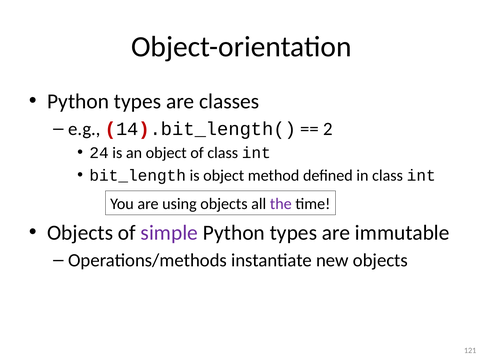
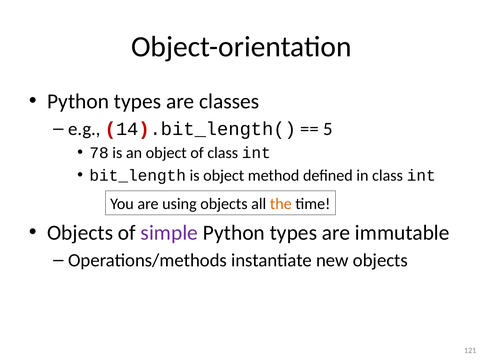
2: 2 -> 5 (328, 129)
24: 24 -> 78 (99, 153)
the colour: purple -> orange (281, 204)
